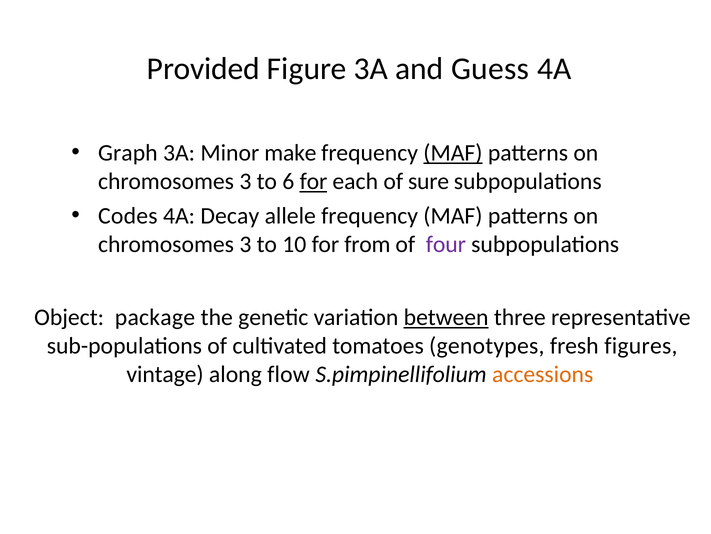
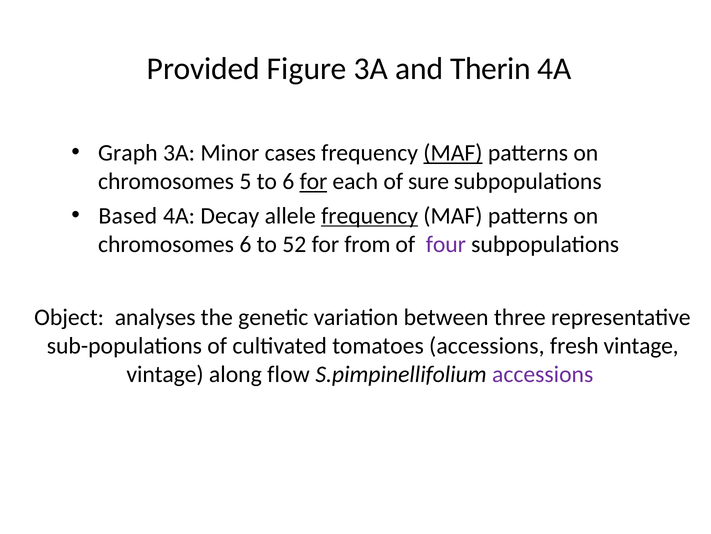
Guess: Guess -> Therin (490, 69)
make: make -> cases (290, 153)
3: 3 -> 5 (245, 181)
Codes: Codes -> Based (128, 215)
frequency underline: none -> present (370, 215)
3: 3 -> 6 (245, 244)
10: 10 -> 52 (294, 244)
package: package -> analyses (155, 317)
between underline: present -> none (446, 317)
tomatoes genotypes: genotypes -> accessions (487, 346)
fresh figures: figures -> vintage (641, 346)
accessions colour: orange -> purple (543, 374)
